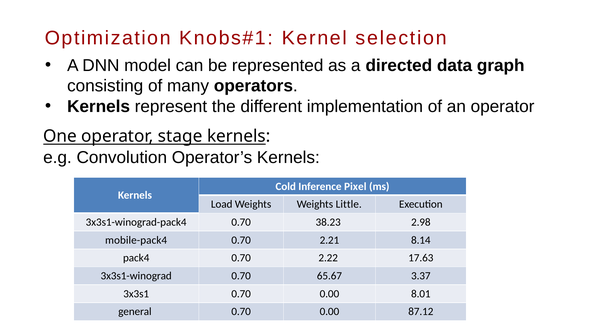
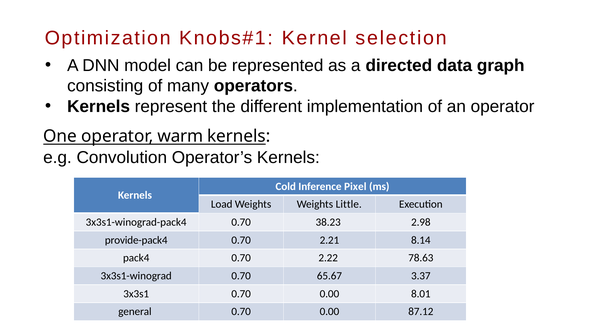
stage: stage -> warm (180, 136)
mobile-pack4: mobile-pack4 -> provide-pack4 (136, 240)
17.63: 17.63 -> 78.63 (421, 258)
